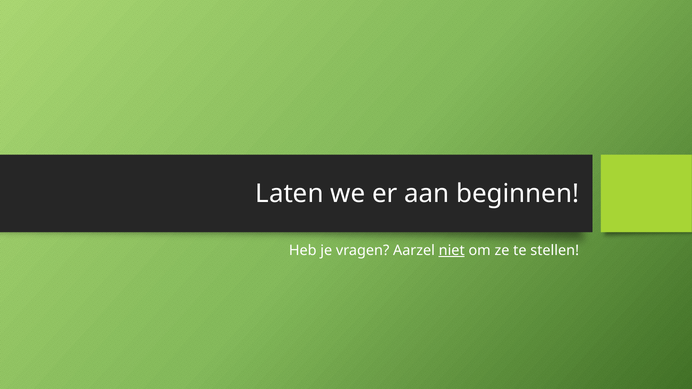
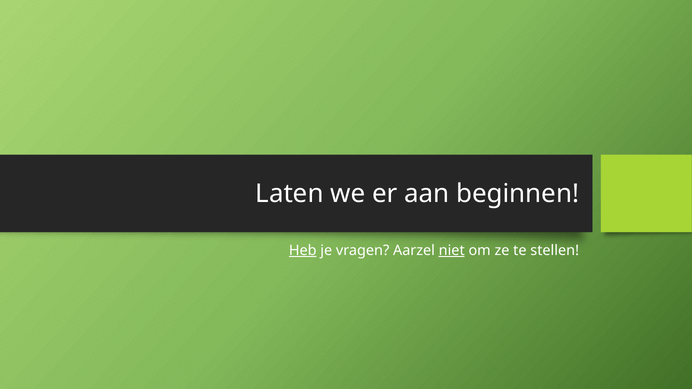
Heb underline: none -> present (303, 251)
